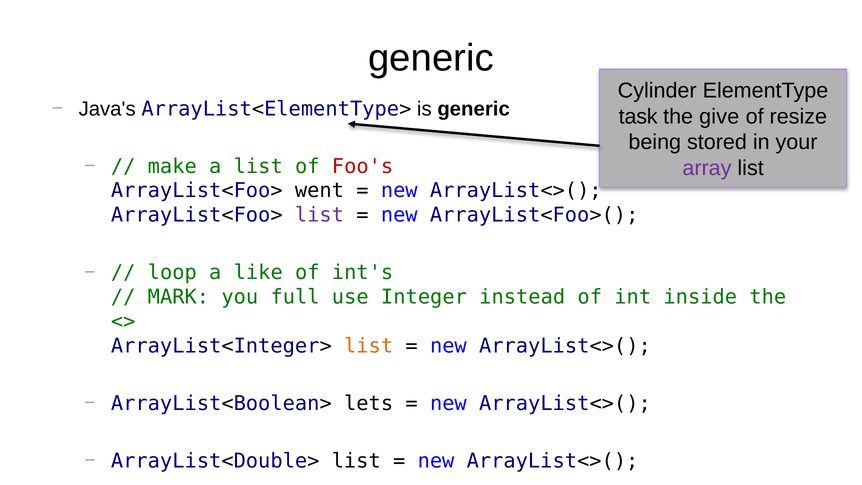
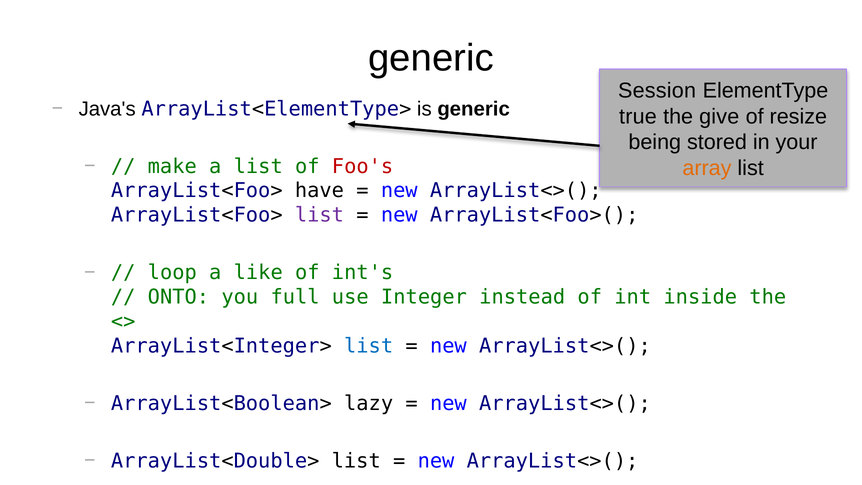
Cylinder: Cylinder -> Session (657, 91)
task: task -> true (638, 116)
array colour: purple -> orange (707, 168)
went: went -> have (319, 191)
MARK: MARK -> ONTO (178, 297)
list colour: orange -> blue (369, 346)
lets: lets -> lazy (369, 403)
